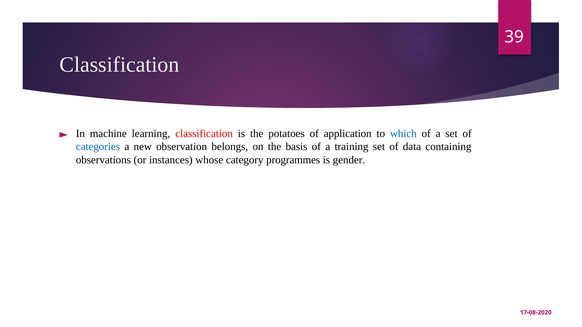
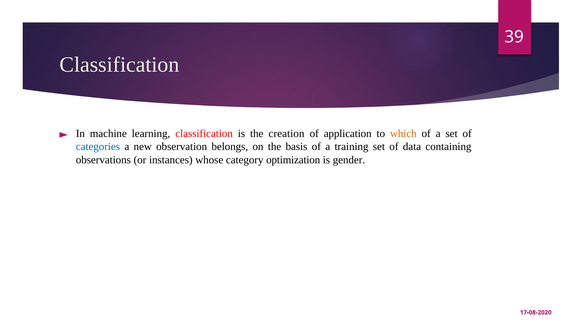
potatoes: potatoes -> creation (287, 134)
which colour: blue -> orange (403, 134)
programmes: programmes -> optimization (293, 160)
